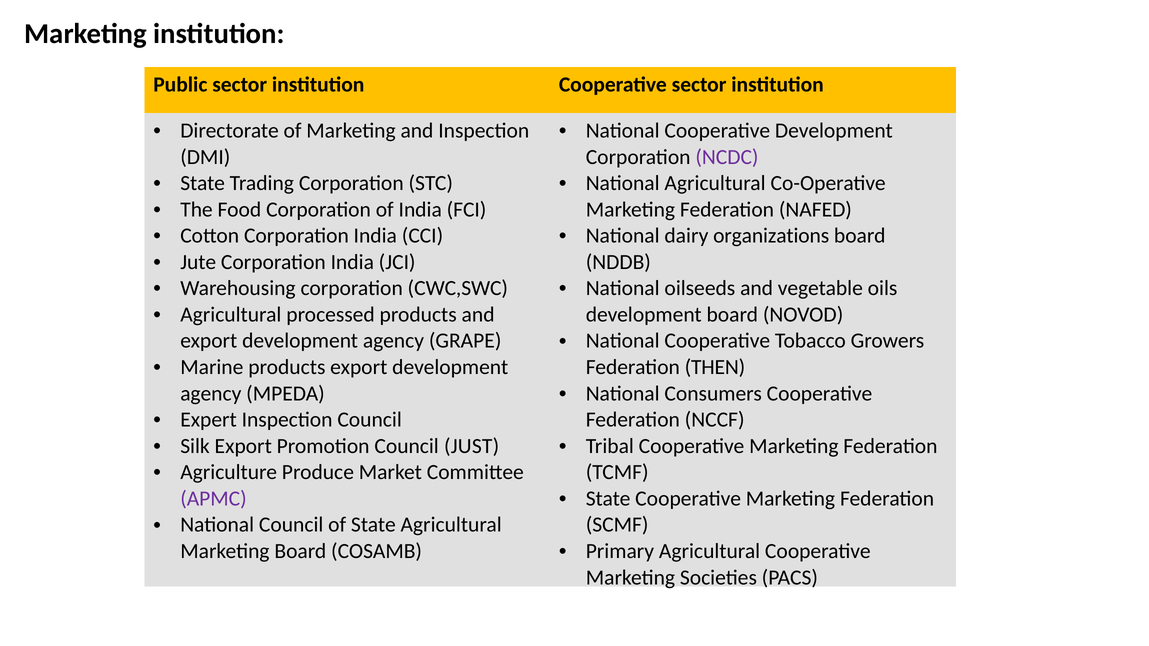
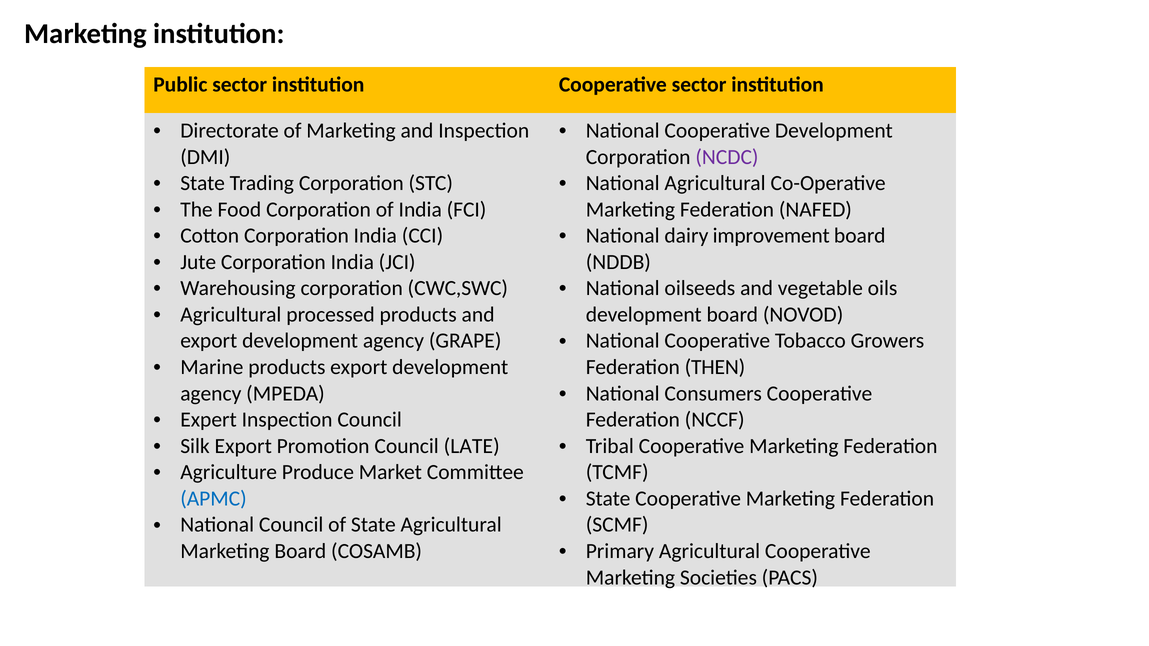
organizations: organizations -> improvement (771, 236)
JUST: JUST -> LATE (472, 446)
APMC colour: purple -> blue (213, 499)
